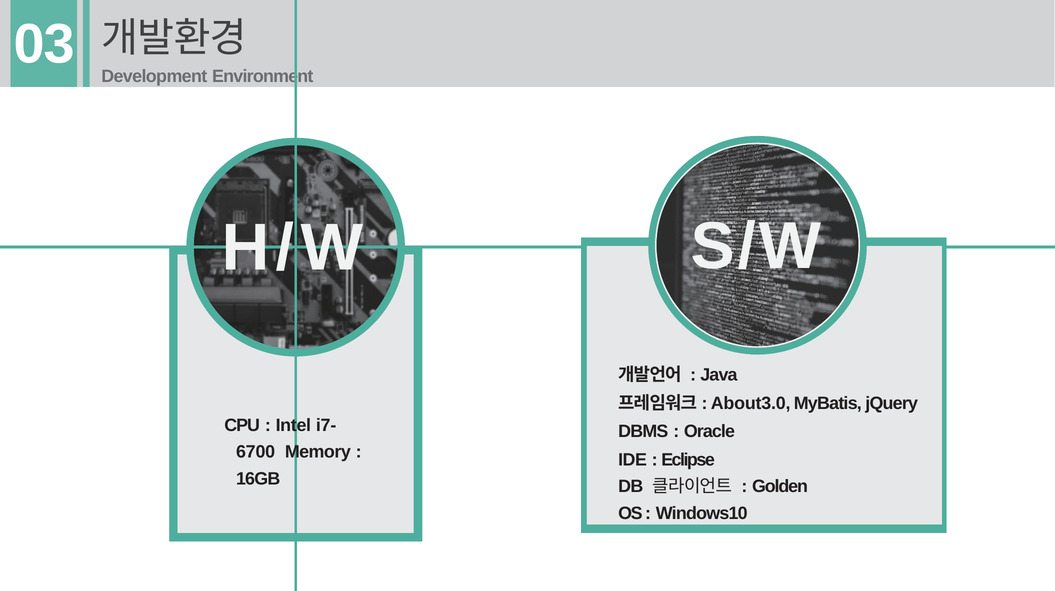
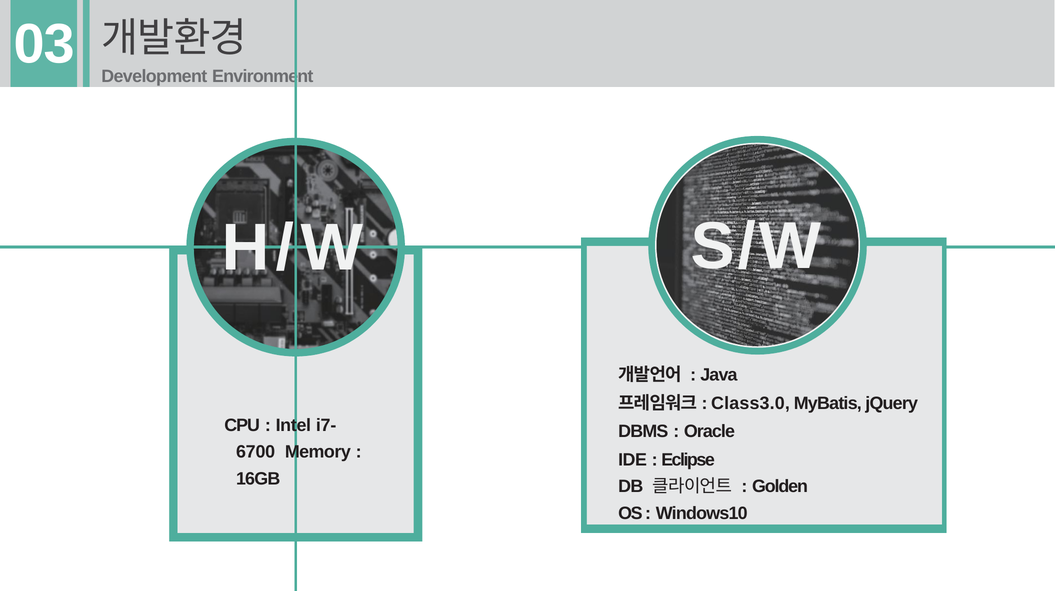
About3.0: About3.0 -> Class3.0 (750, 403)
